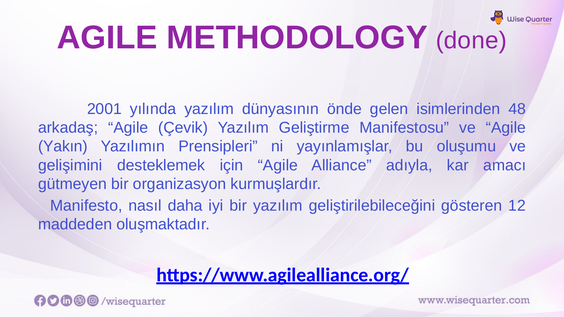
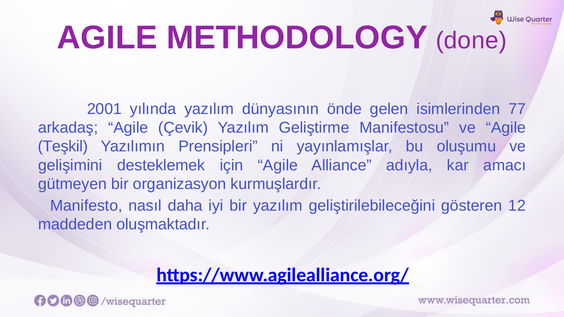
48: 48 -> 77 (517, 109)
Yakın: Yakın -> Teşkil (63, 147)
